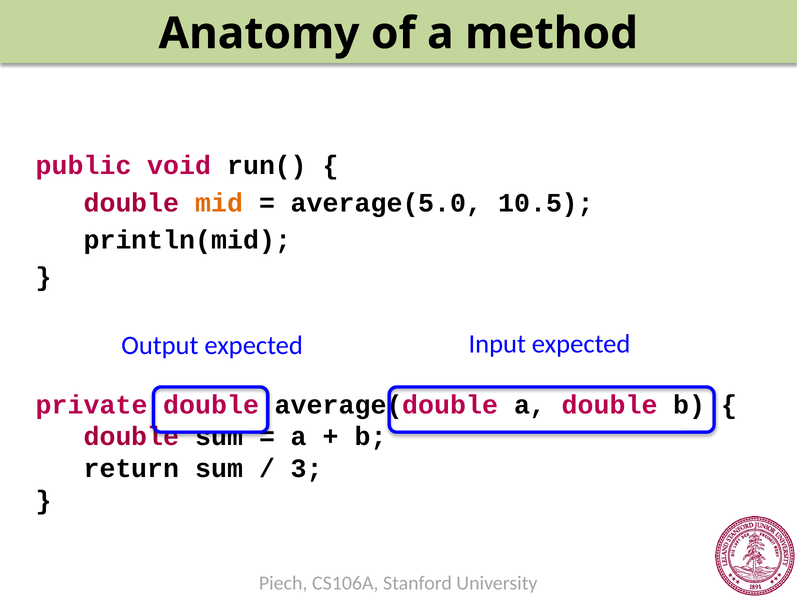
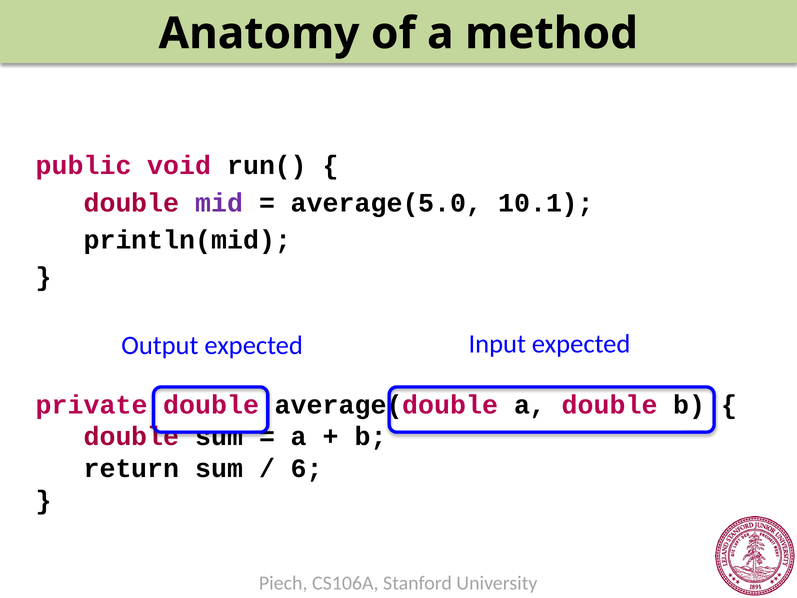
mid colour: orange -> purple (219, 203)
10.5: 10.5 -> 10.1 (546, 203)
3: 3 -> 6 (307, 468)
